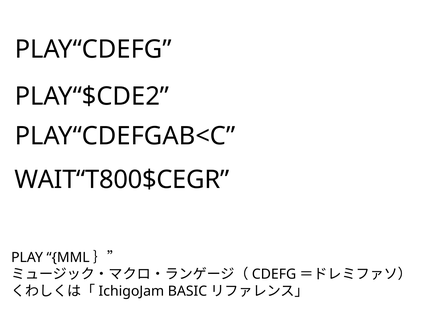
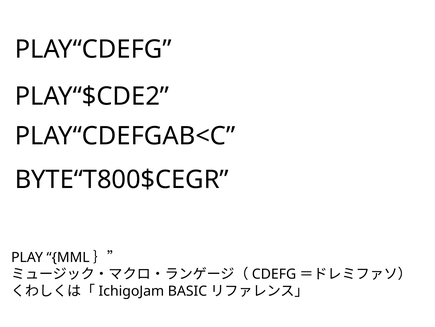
WAIT“T800$CEGR: WAIT“T800$CEGR -> BYTE“T800$CEGR (122, 179)
